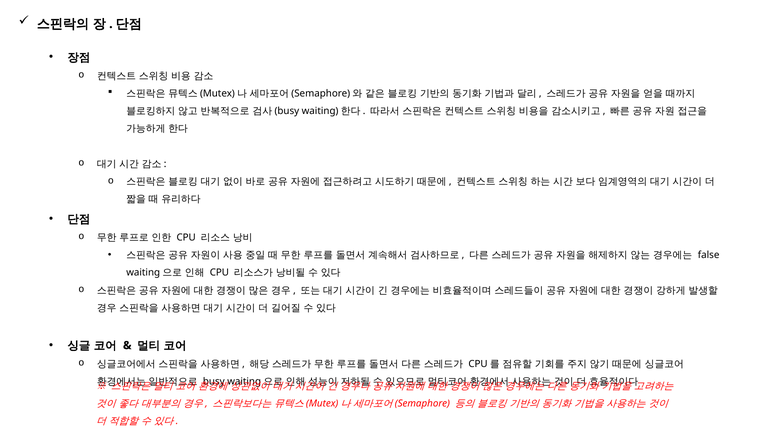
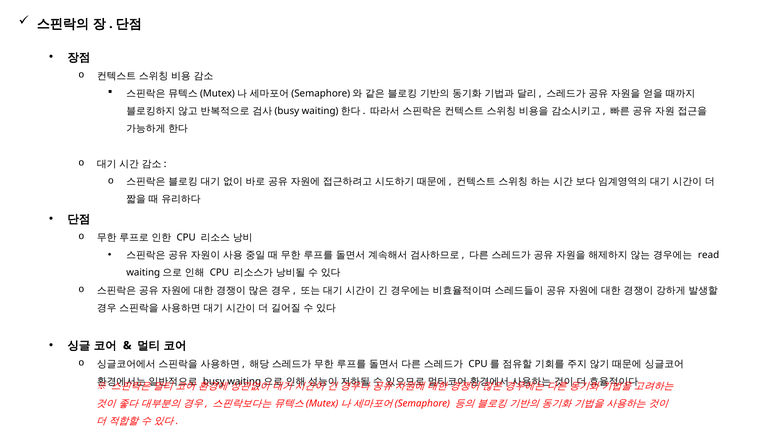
false: false -> read (709, 255)
